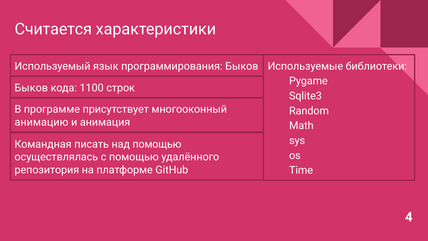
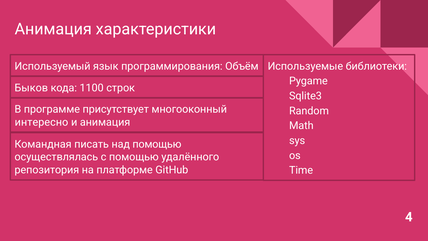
Считается: Считается -> Анимация (53, 29)
программирования Быков: Быков -> Объём (242, 66)
анимацию: анимацию -> интересно (41, 122)
